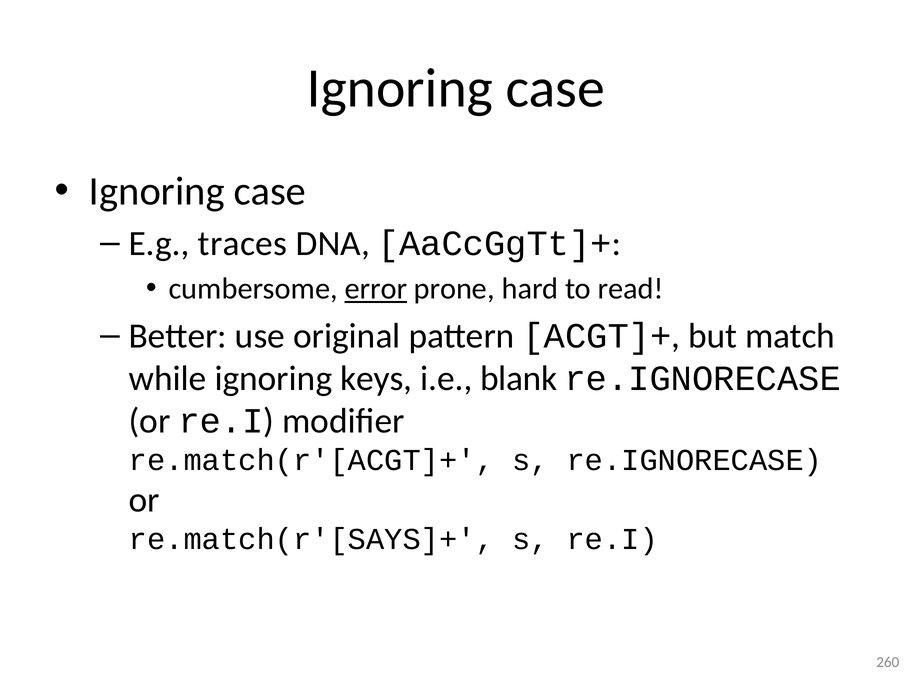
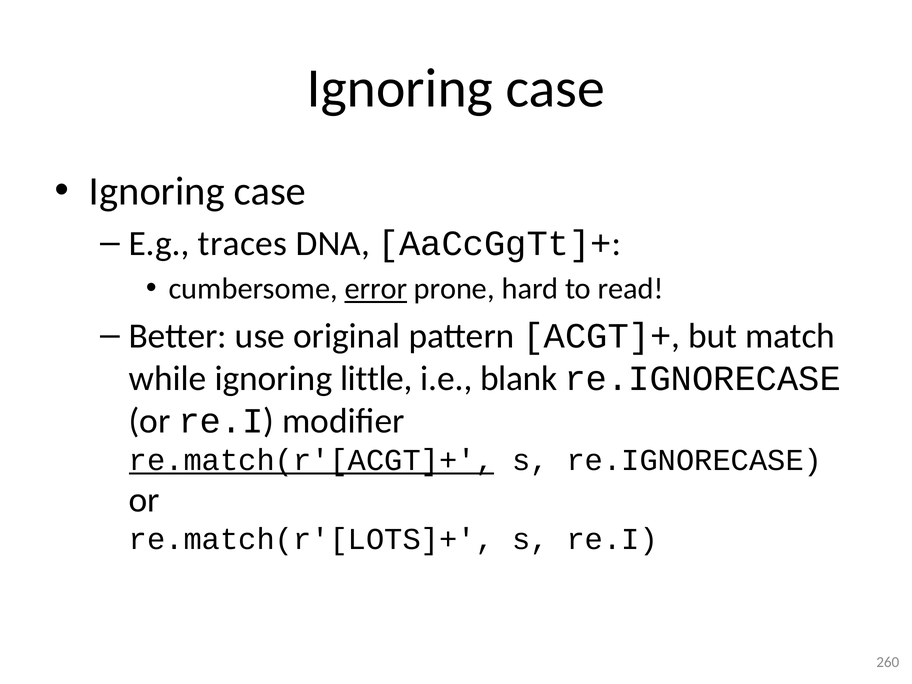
keys: keys -> little (376, 379)
re.match(r'[ACGT]+ underline: none -> present (311, 460)
re.match(r'[SAYS]+: re.match(r'[SAYS]+ -> re.match(r'[LOTS]+ (311, 539)
